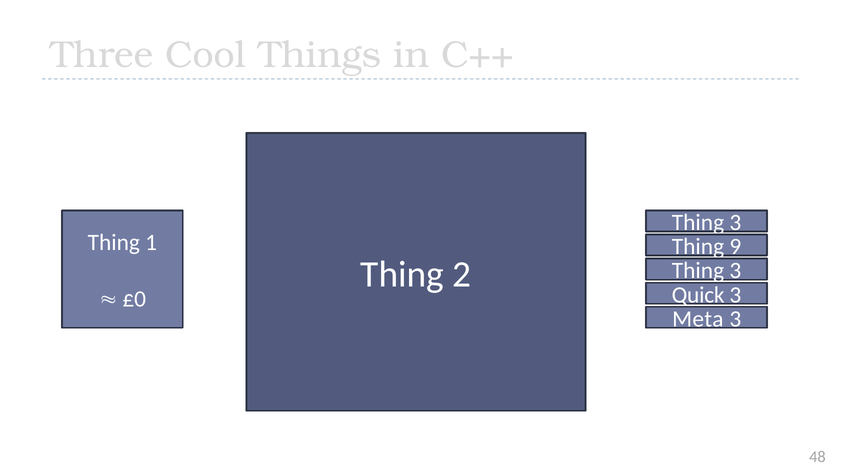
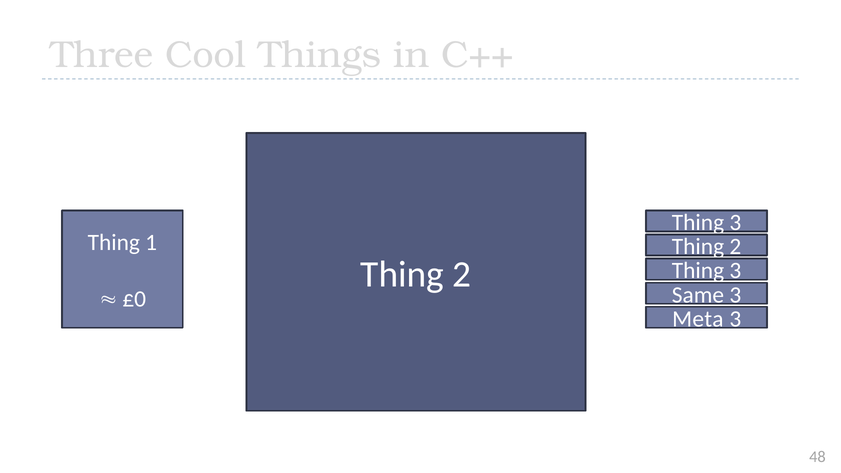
9: 9 -> 2 (735, 247)
Quick: Quick -> Same (698, 295)
